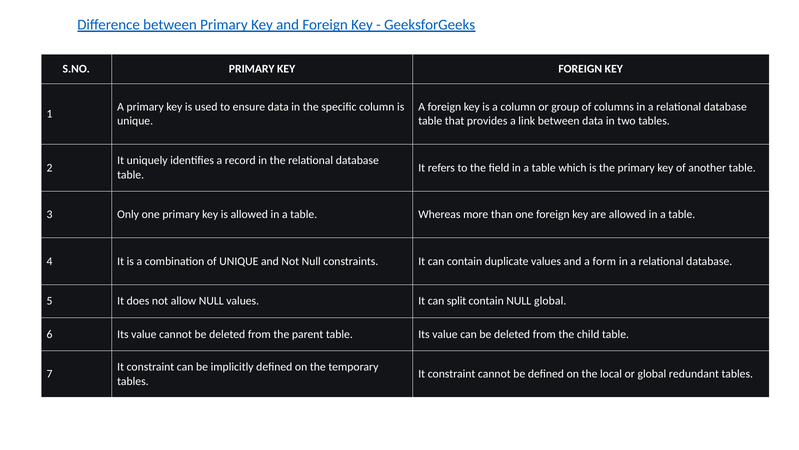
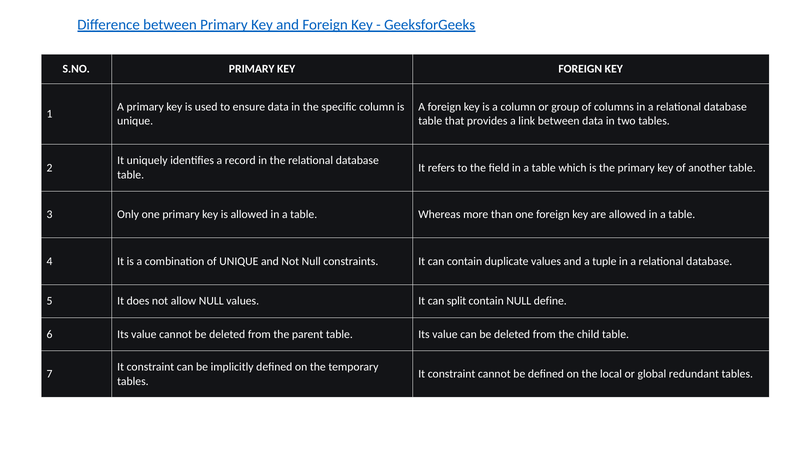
form: form -> tuple (604, 261)
NULL global: global -> define (550, 301)
